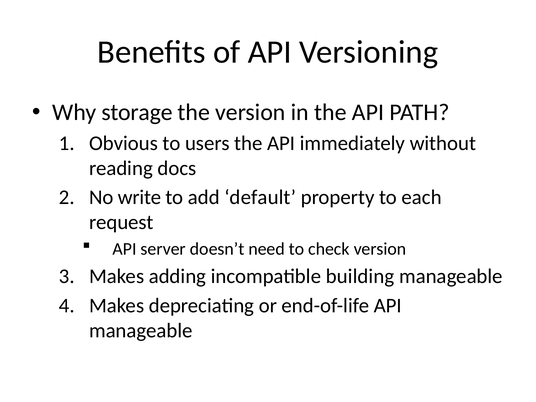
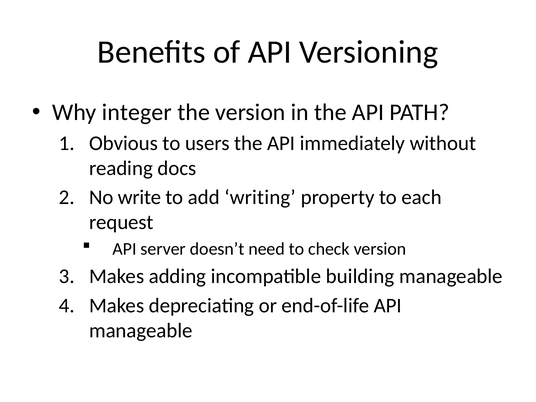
storage: storage -> integer (137, 112)
default: default -> writing (260, 197)
